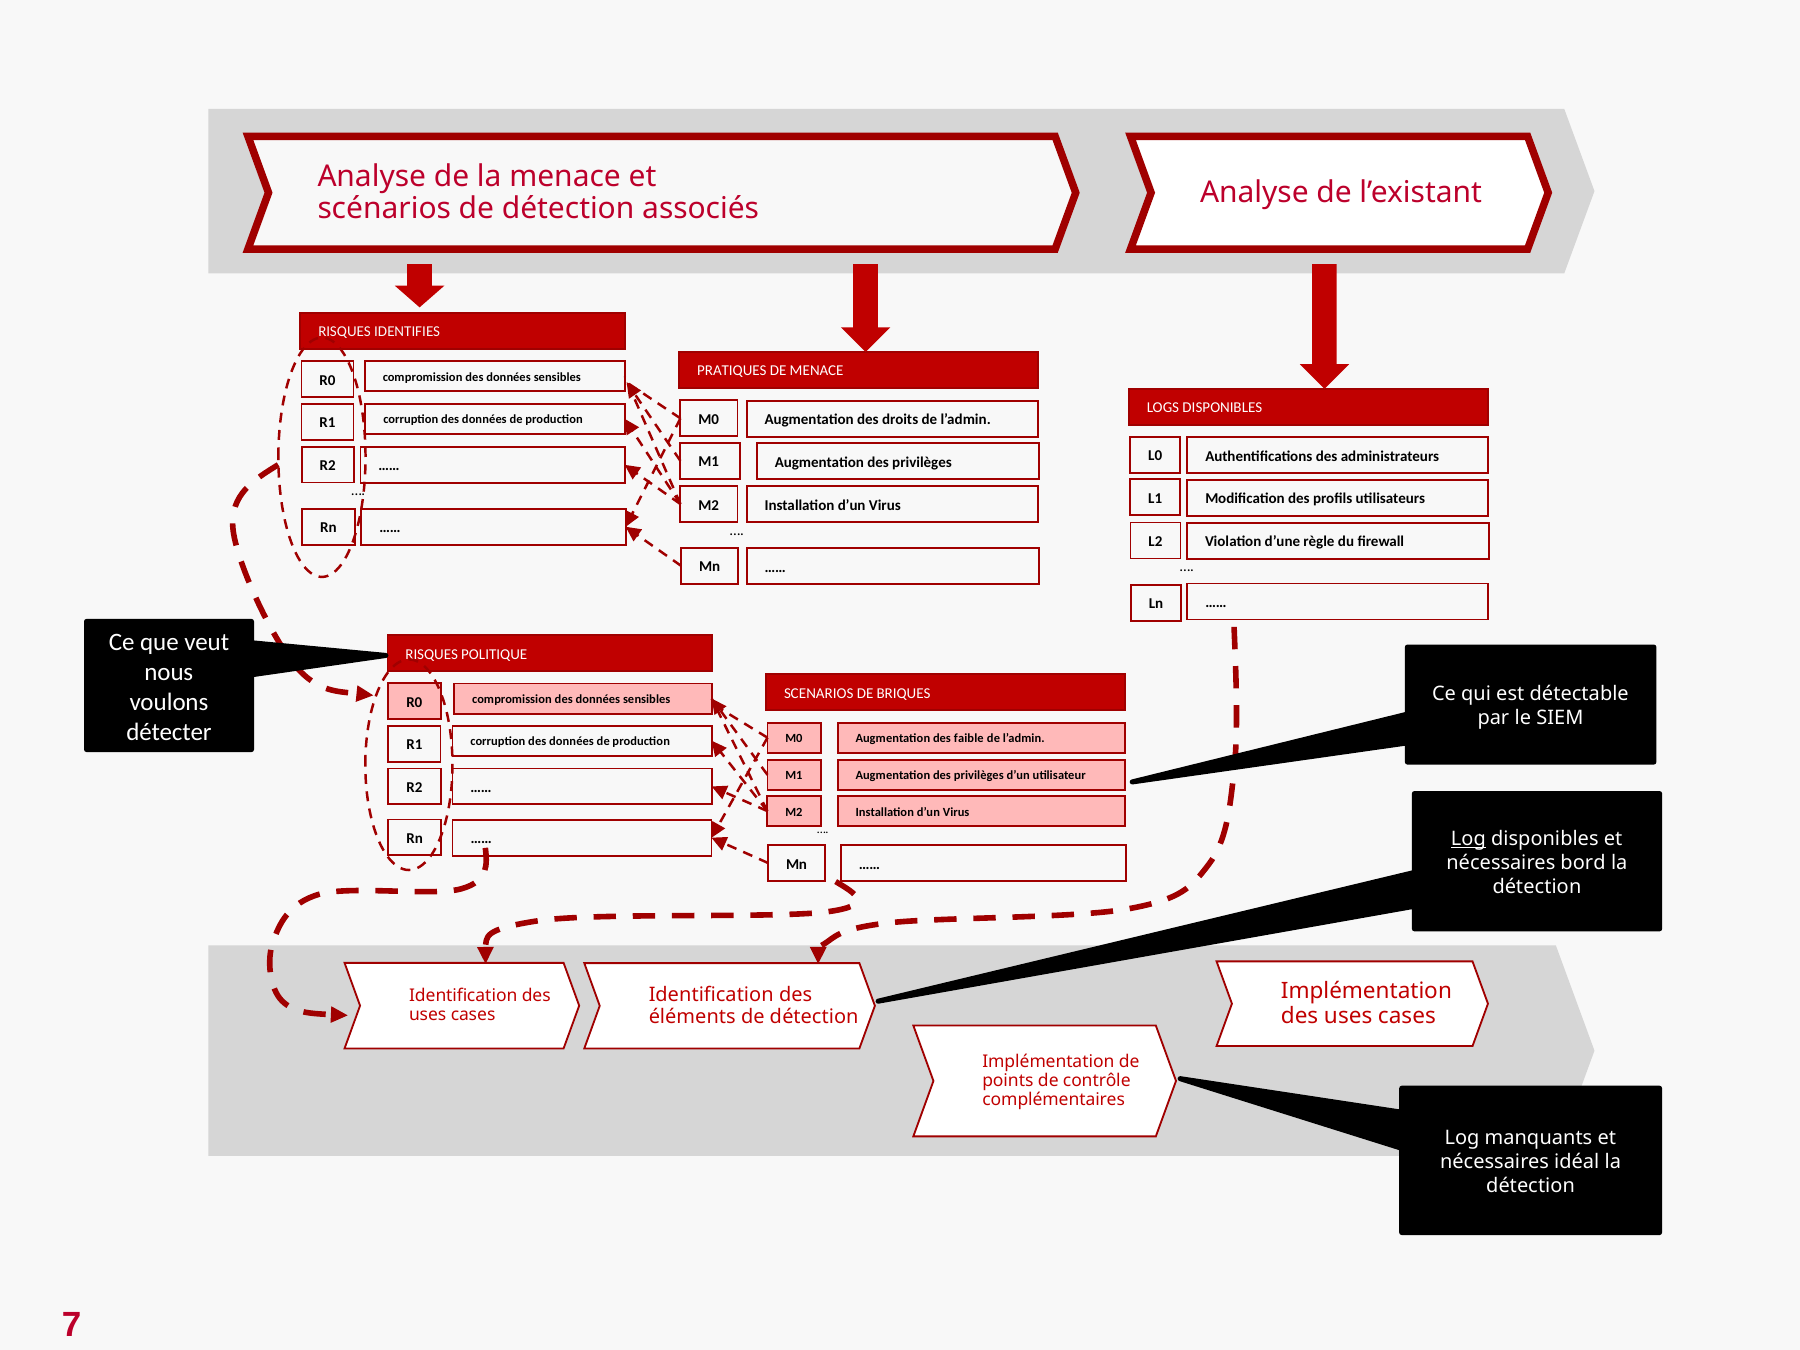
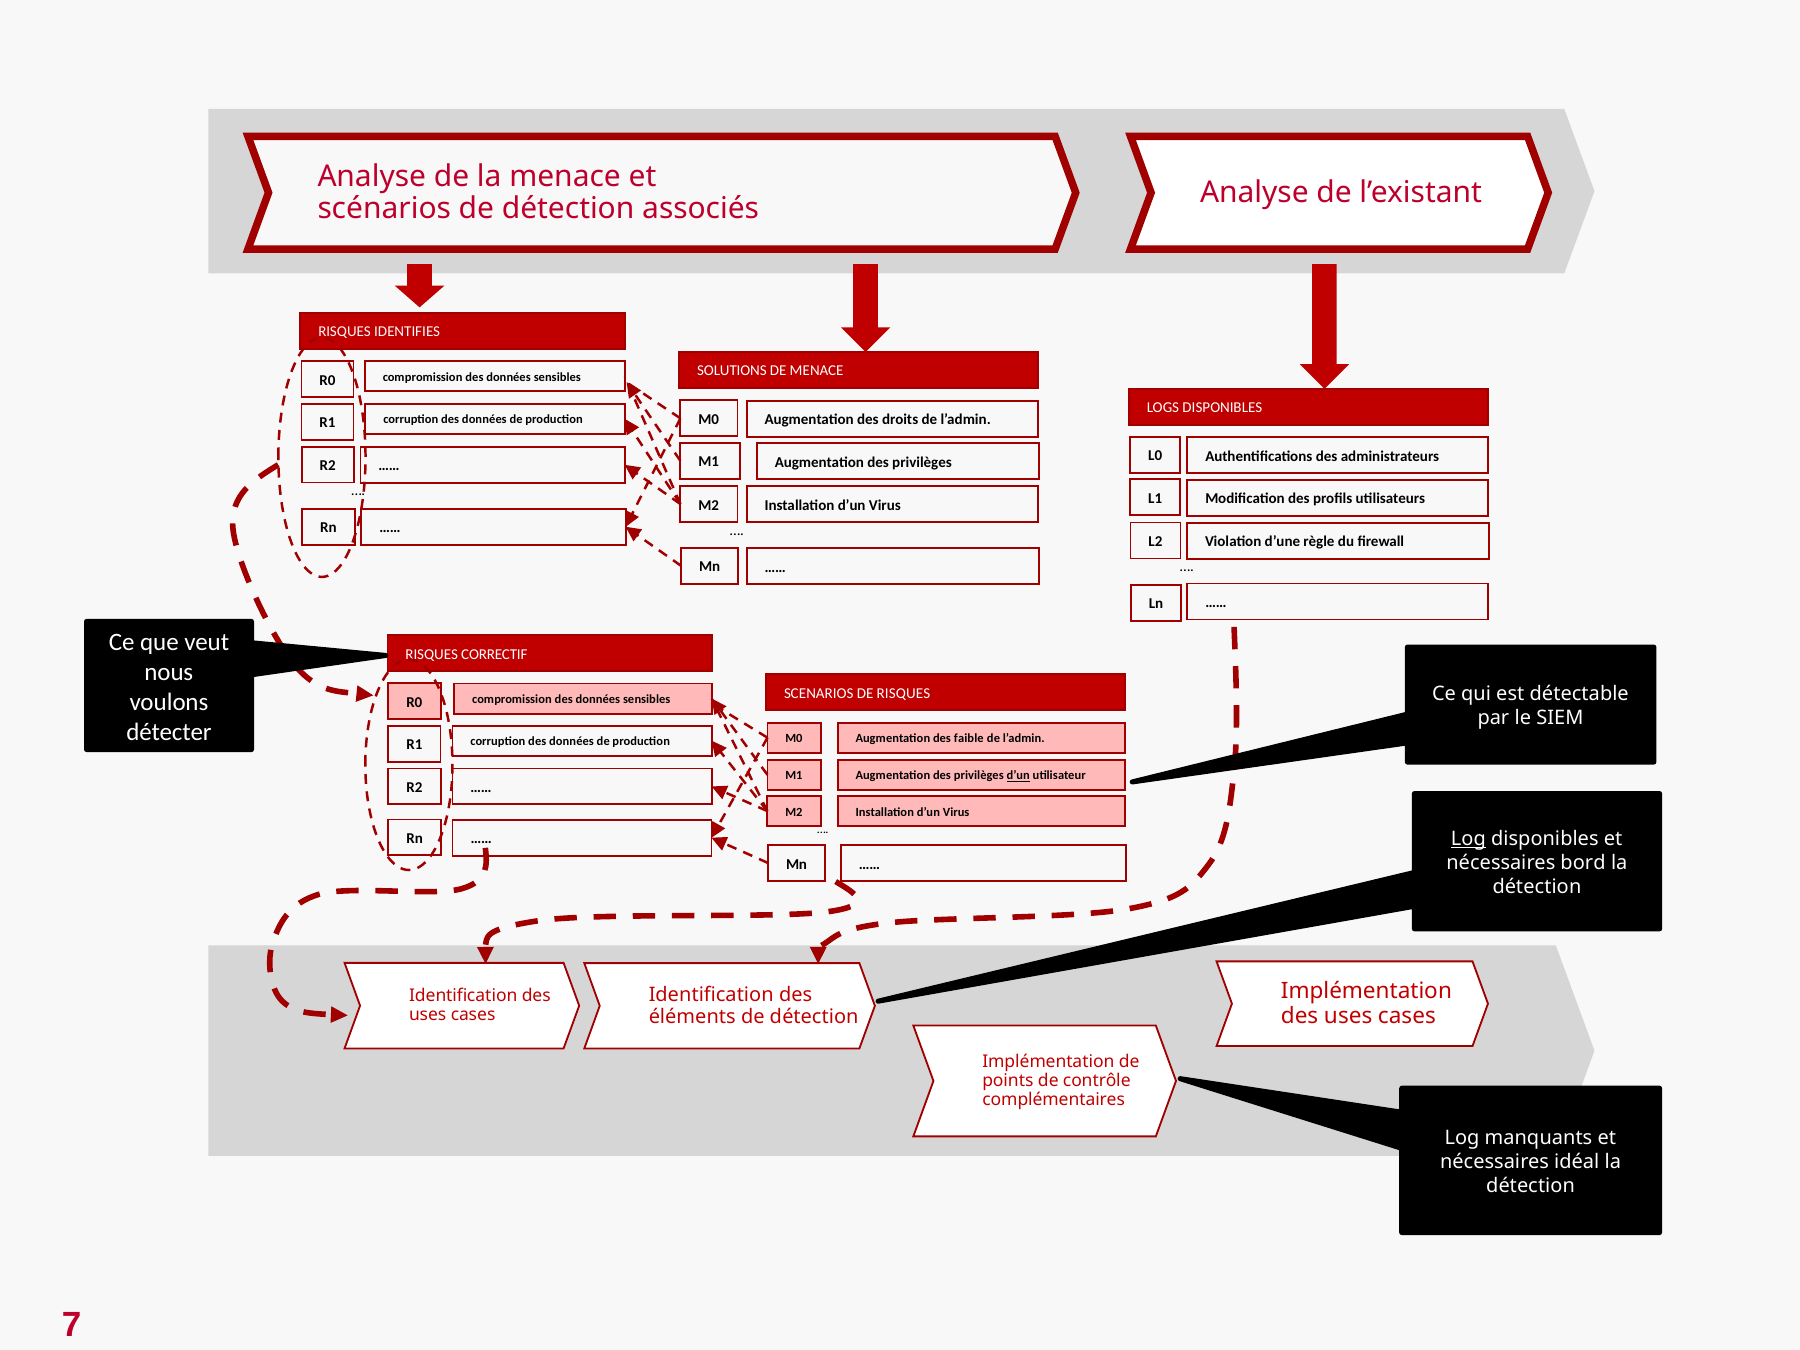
PRATIQUES: PRATIQUES -> SOLUTIONS (732, 371)
POLITIQUE: POLITIQUE -> CORRECTIF (494, 654)
DE BRIQUES: BRIQUES -> RISQUES (903, 693)
d’un underline: none -> present (1018, 776)
